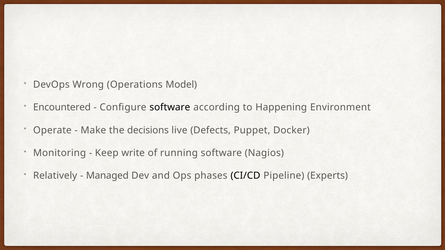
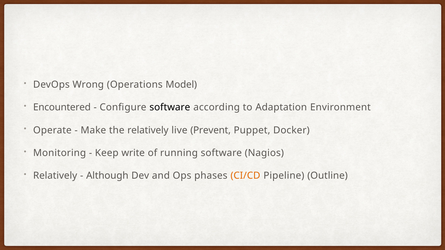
Happening: Happening -> Adaptation (281, 108)
the decisions: decisions -> relatively (148, 130)
Defects: Defects -> Prevent (211, 130)
Managed: Managed -> Although (107, 176)
CI/CD colour: black -> orange (245, 176)
Experts: Experts -> Outline (328, 176)
